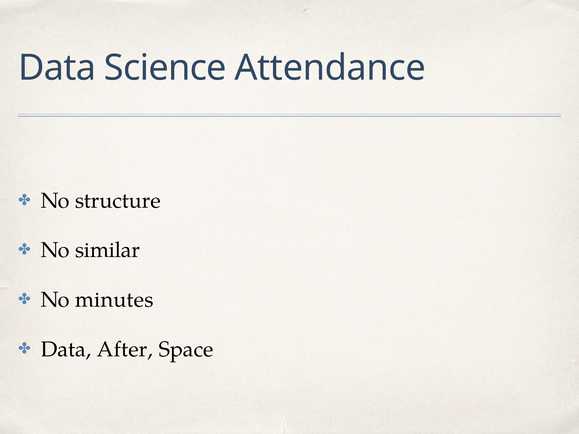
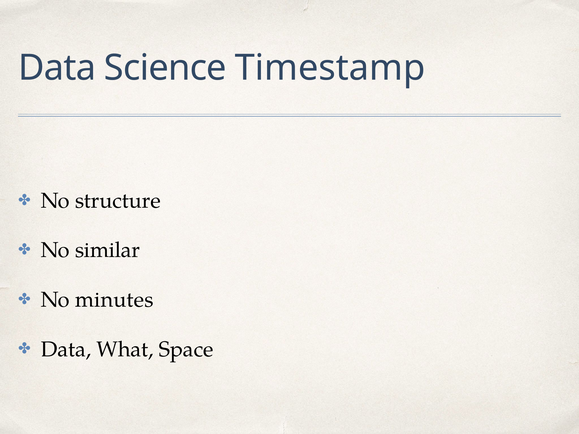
Attendance: Attendance -> Timestamp (330, 68)
After: After -> What (125, 349)
